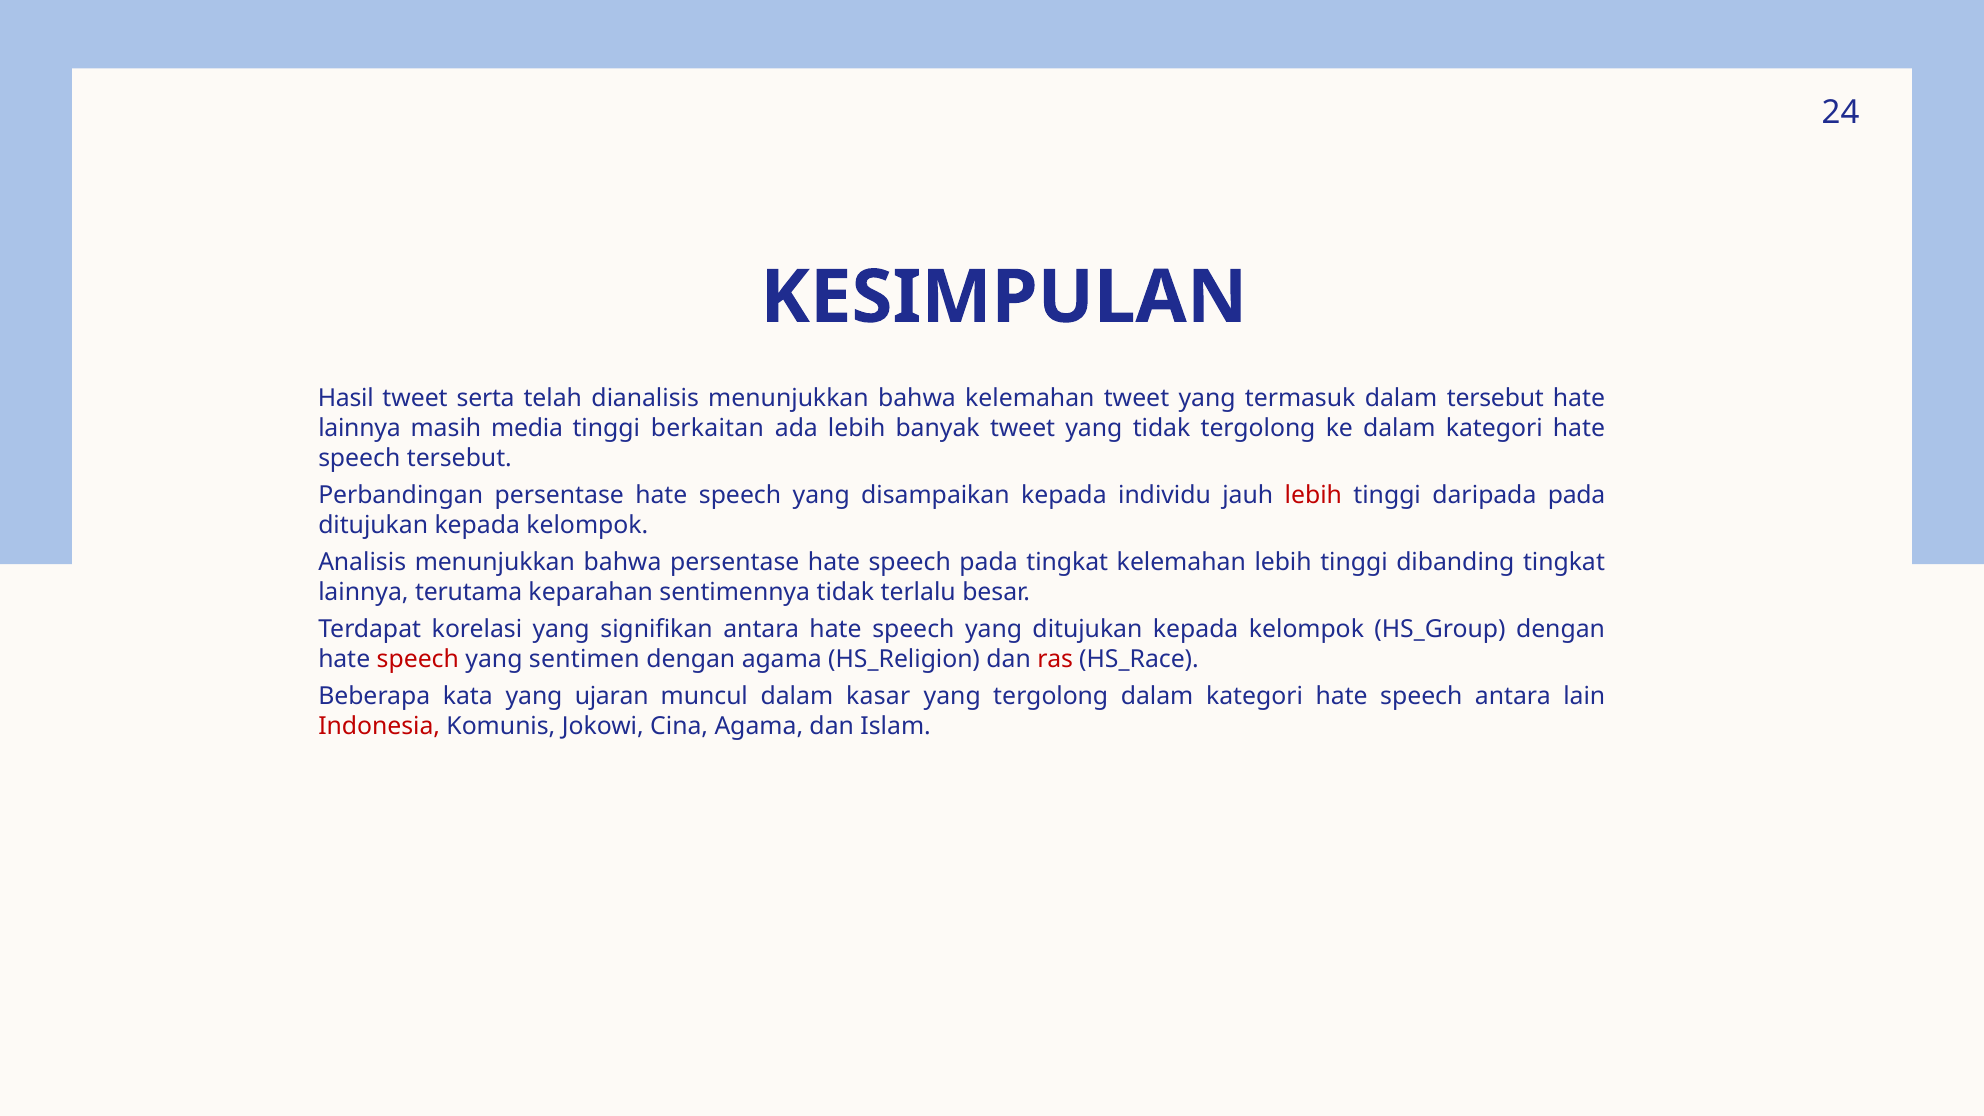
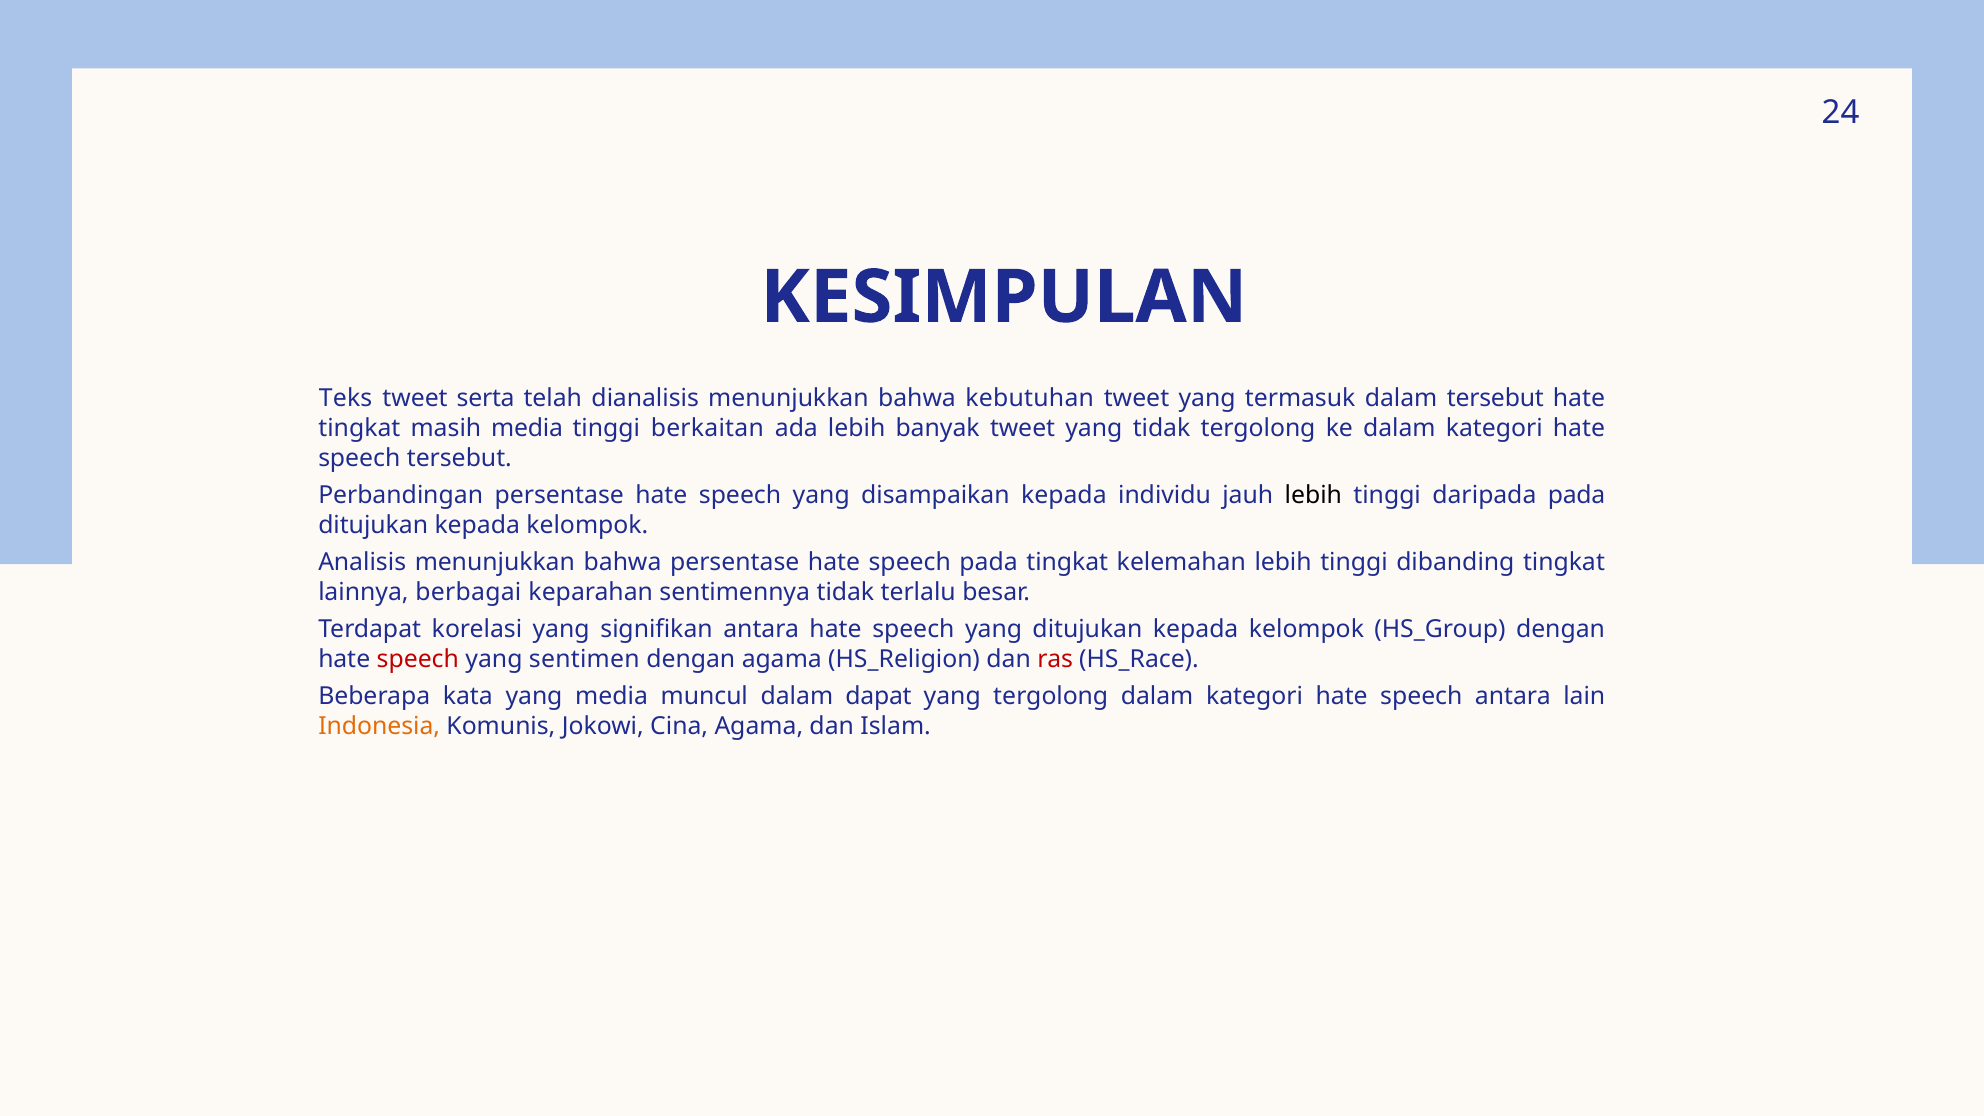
Hasil: Hasil -> Teks (346, 399)
bahwa kelemahan: kelemahan -> kebutuhan (1030, 399)
lainnya: lainnya -> tingkat (359, 428)
lebih colour: red -> black (1313, 495)
terutama: terutama -> berbagai (468, 592)
yang ujaran: ujaran -> media (612, 696)
kasar: kasar -> dapat (879, 696)
Indonesia colour: red -> orange (379, 726)
